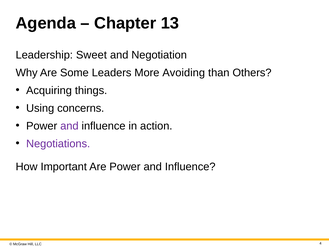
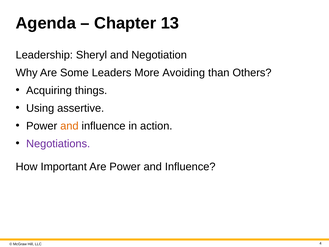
Sweet: Sweet -> Sheryl (92, 55)
concerns: concerns -> assertive (81, 108)
and colour: purple -> orange (69, 126)
